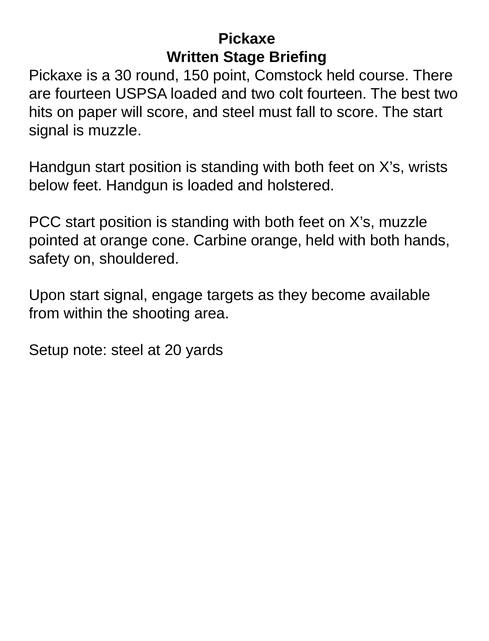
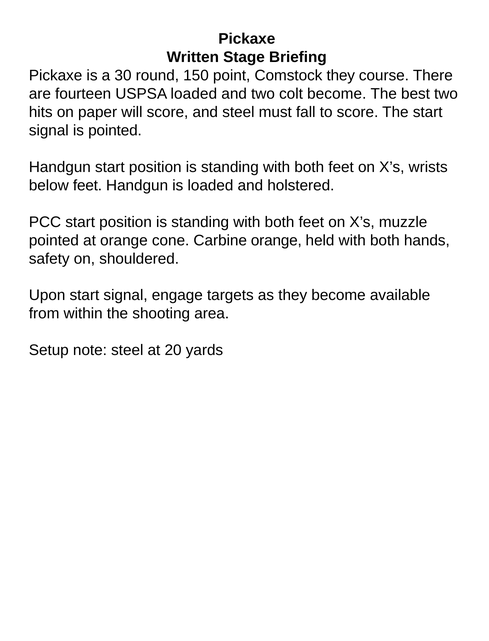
Comstock held: held -> they (341, 76)
colt fourteen: fourteen -> become (337, 94)
is muzzle: muzzle -> pointed (115, 131)
